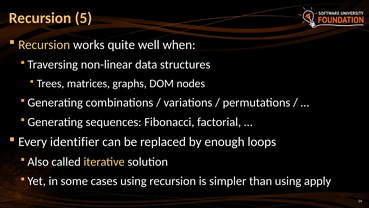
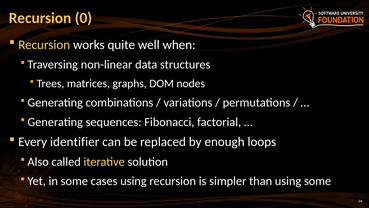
5: 5 -> 0 (84, 18)
using apply: apply -> some (318, 181)
